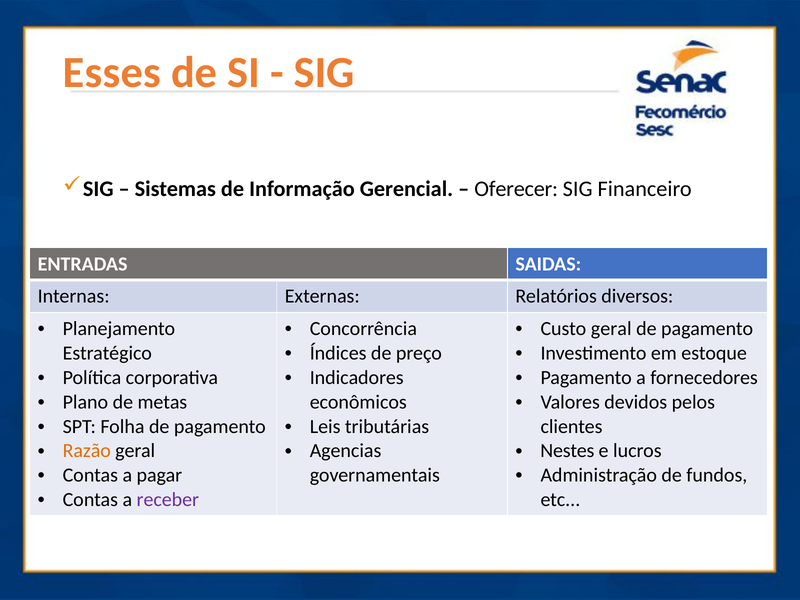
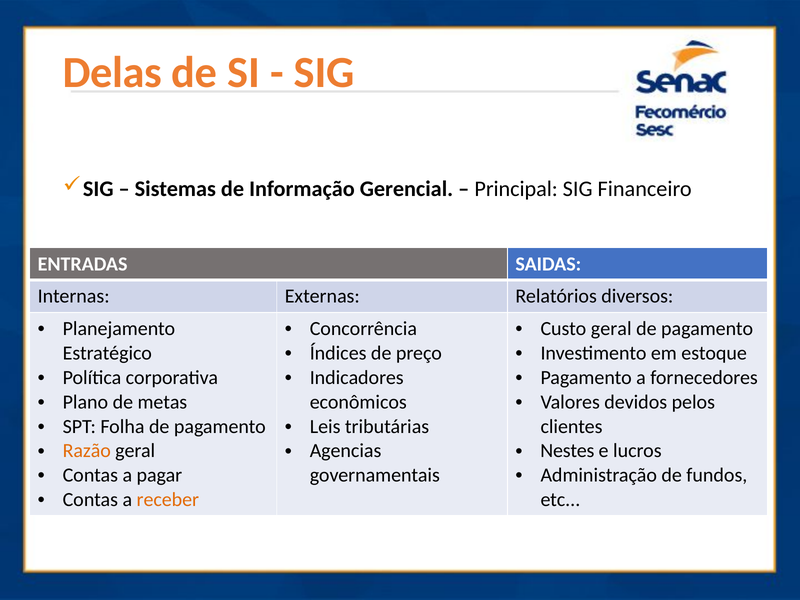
Esses: Esses -> Delas (112, 72)
Oferecer: Oferecer -> Principal (516, 189)
receber colour: purple -> orange (168, 500)
